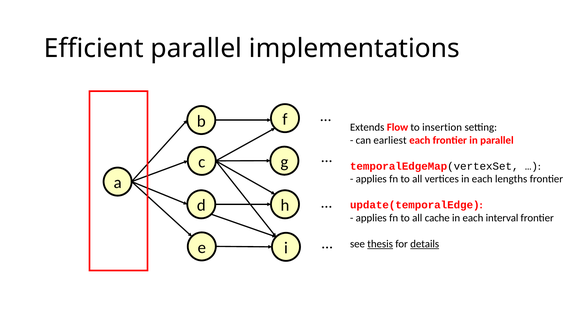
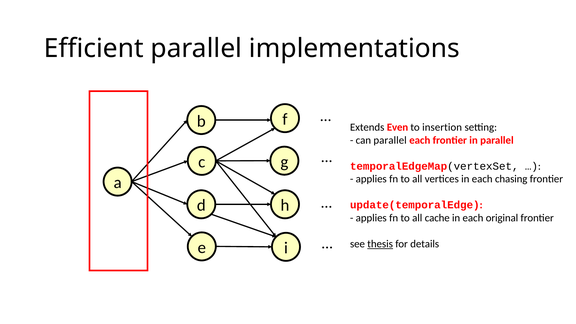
Flow: Flow -> Even (398, 127)
can earliest: earliest -> parallel (390, 140)
lengths: lengths -> chasing (511, 179)
interval: interval -> original (502, 218)
details underline: present -> none (425, 244)
